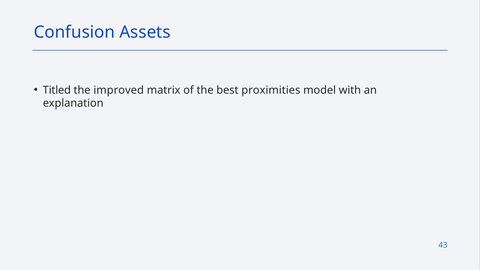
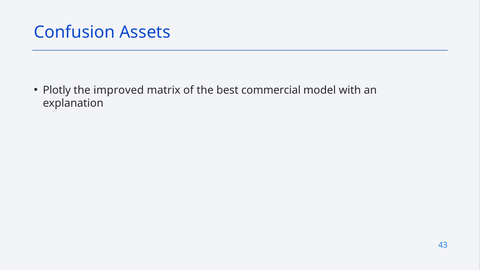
Titled: Titled -> Plotly (57, 90)
proximities: proximities -> commercial (271, 90)
